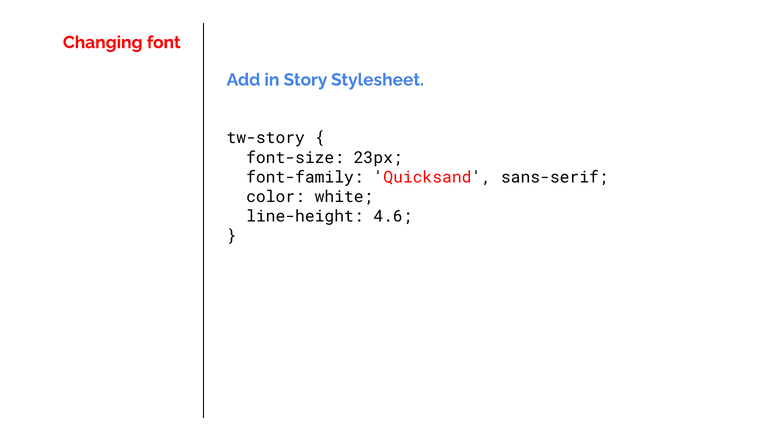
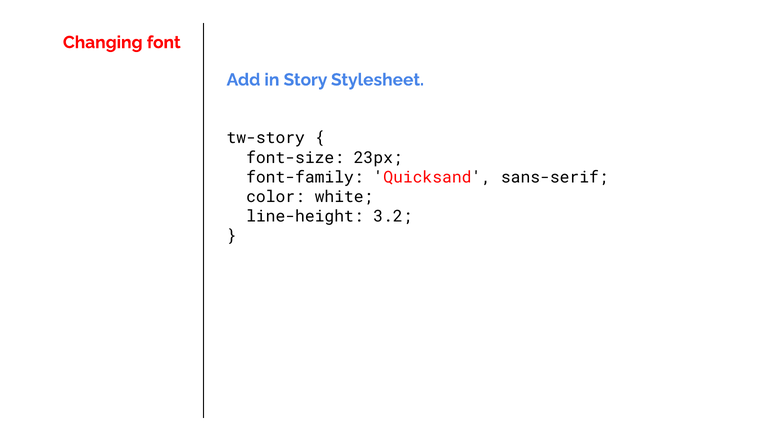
4.6: 4.6 -> 3.2 (393, 216)
